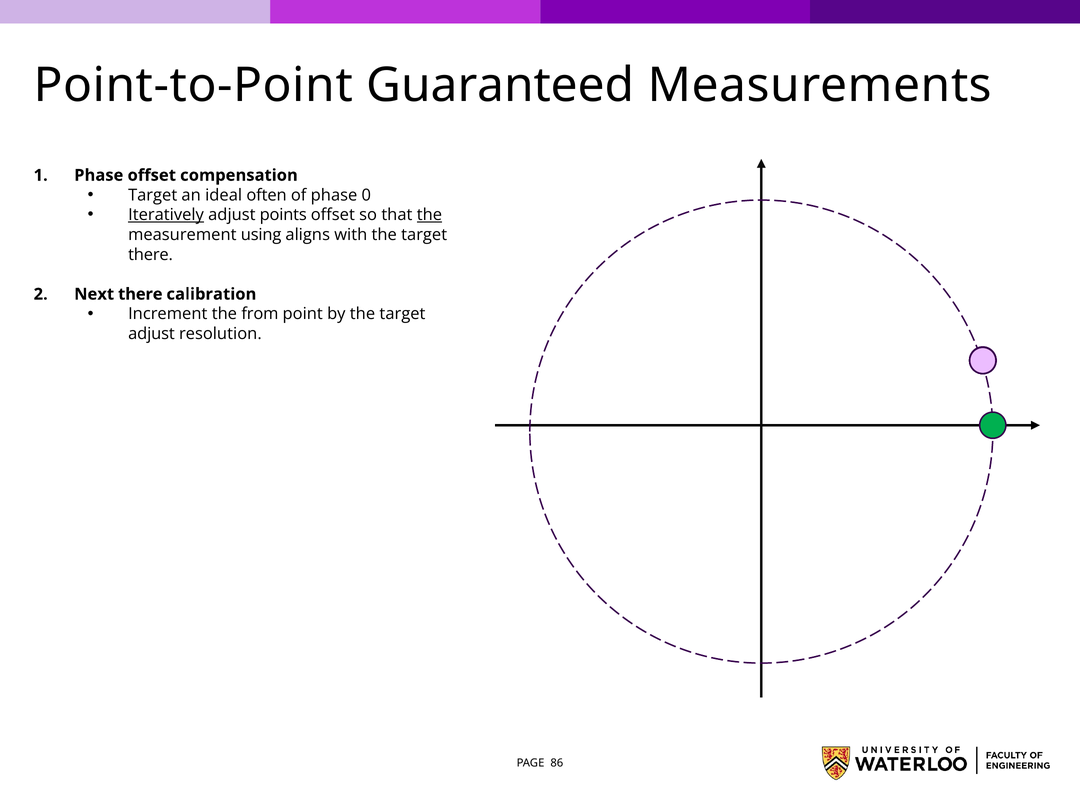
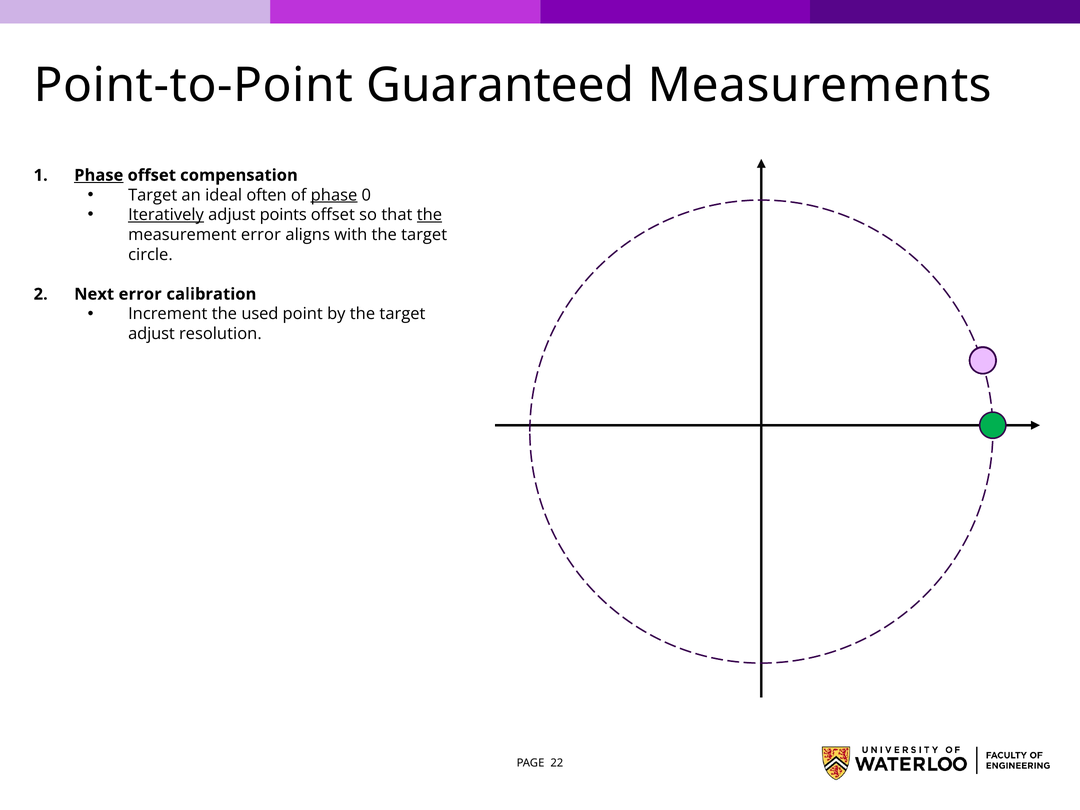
Phase underline: none -> present (99, 175)
phase underline: none -> present (334, 195)
measurement using: using -> error (261, 235)
there: there -> circle (150, 255)
Next there: there -> error (140, 294)
from: from -> used (260, 314)
86: 86 -> 22 (557, 763)
